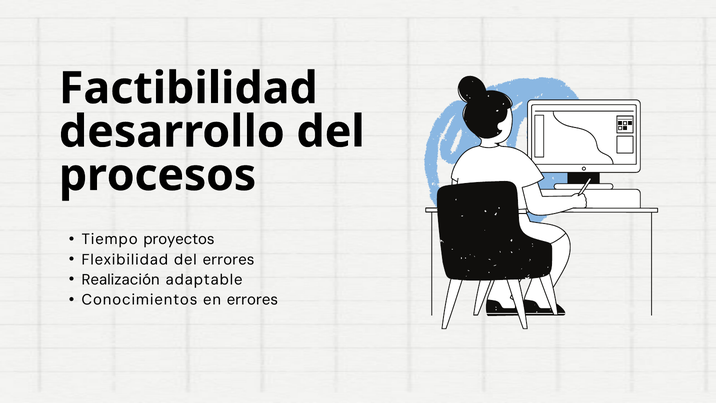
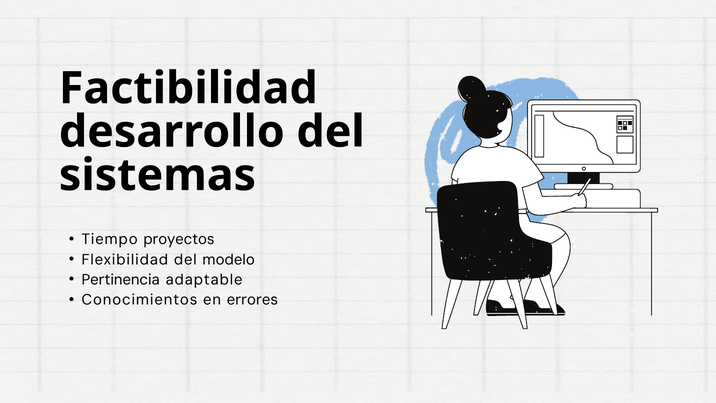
procesos: procesos -> sistemas (157, 175)
del errores: errores -> modelo (229, 259)
Realización: Realización -> Pertinencia (121, 280)
